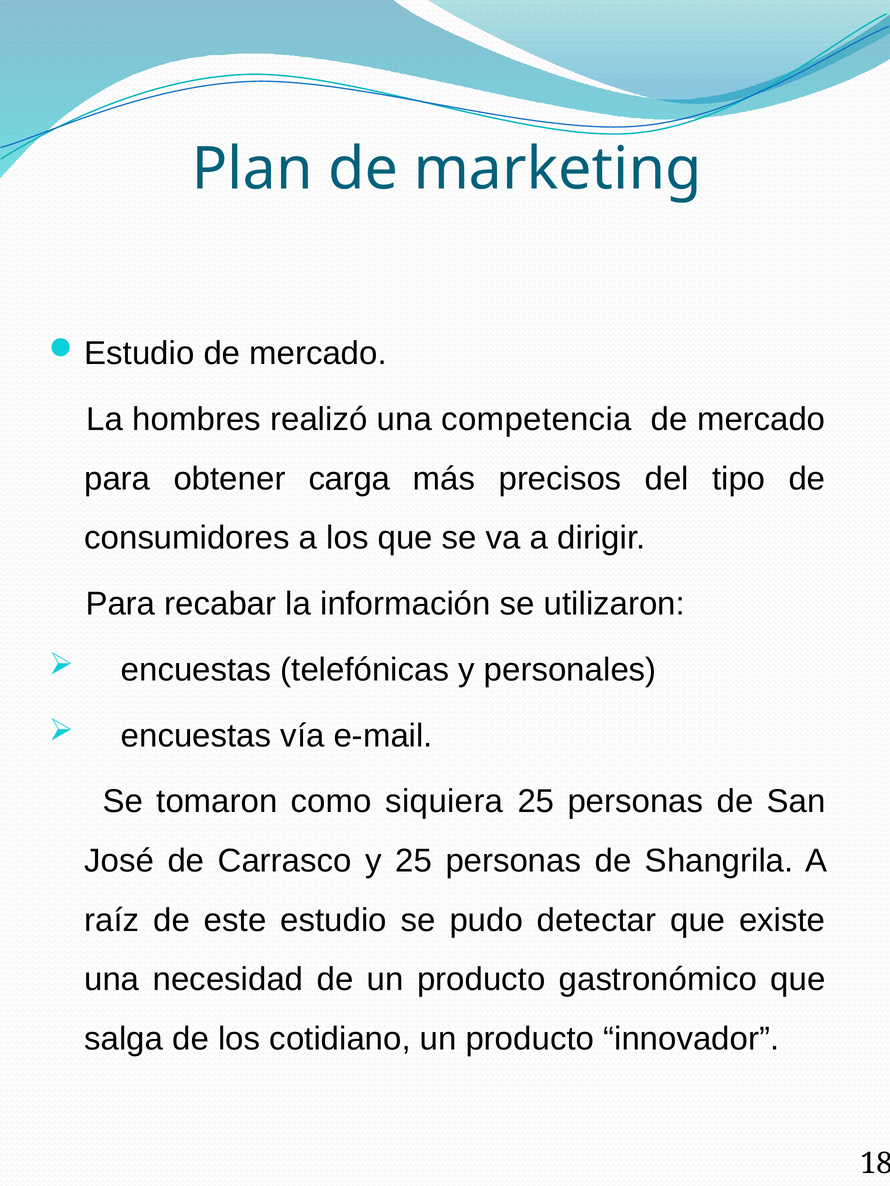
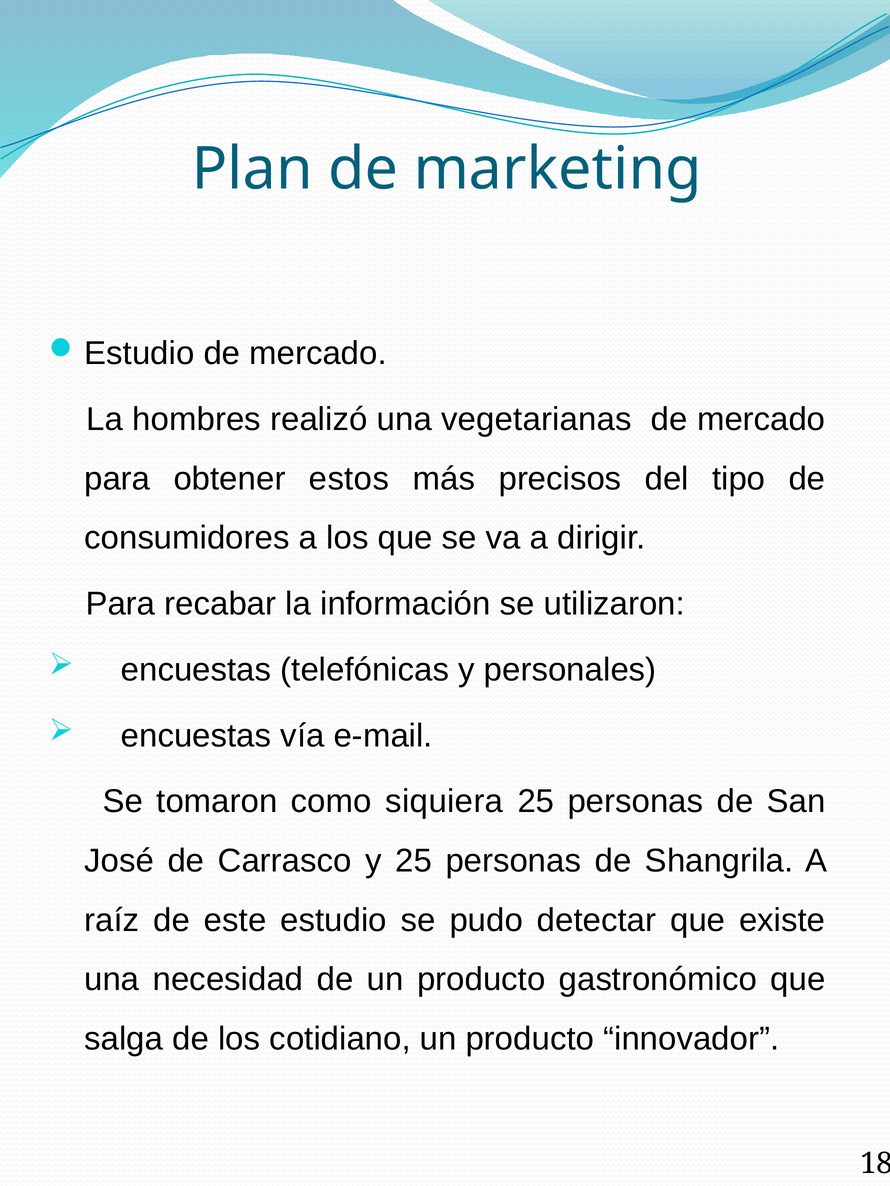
competencia: competencia -> vegetarianas (537, 420)
carga: carga -> estos (349, 479)
